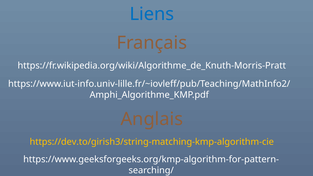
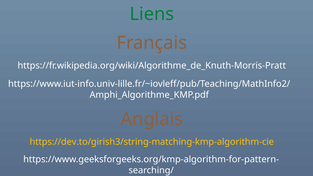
Liens colour: blue -> green (152, 14)
